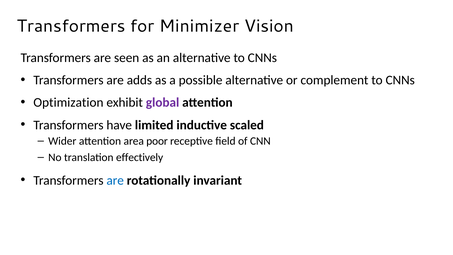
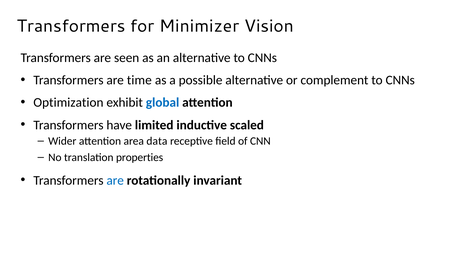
adds: adds -> time (139, 80)
global colour: purple -> blue (163, 102)
poor: poor -> data (157, 141)
effectively: effectively -> properties (140, 157)
